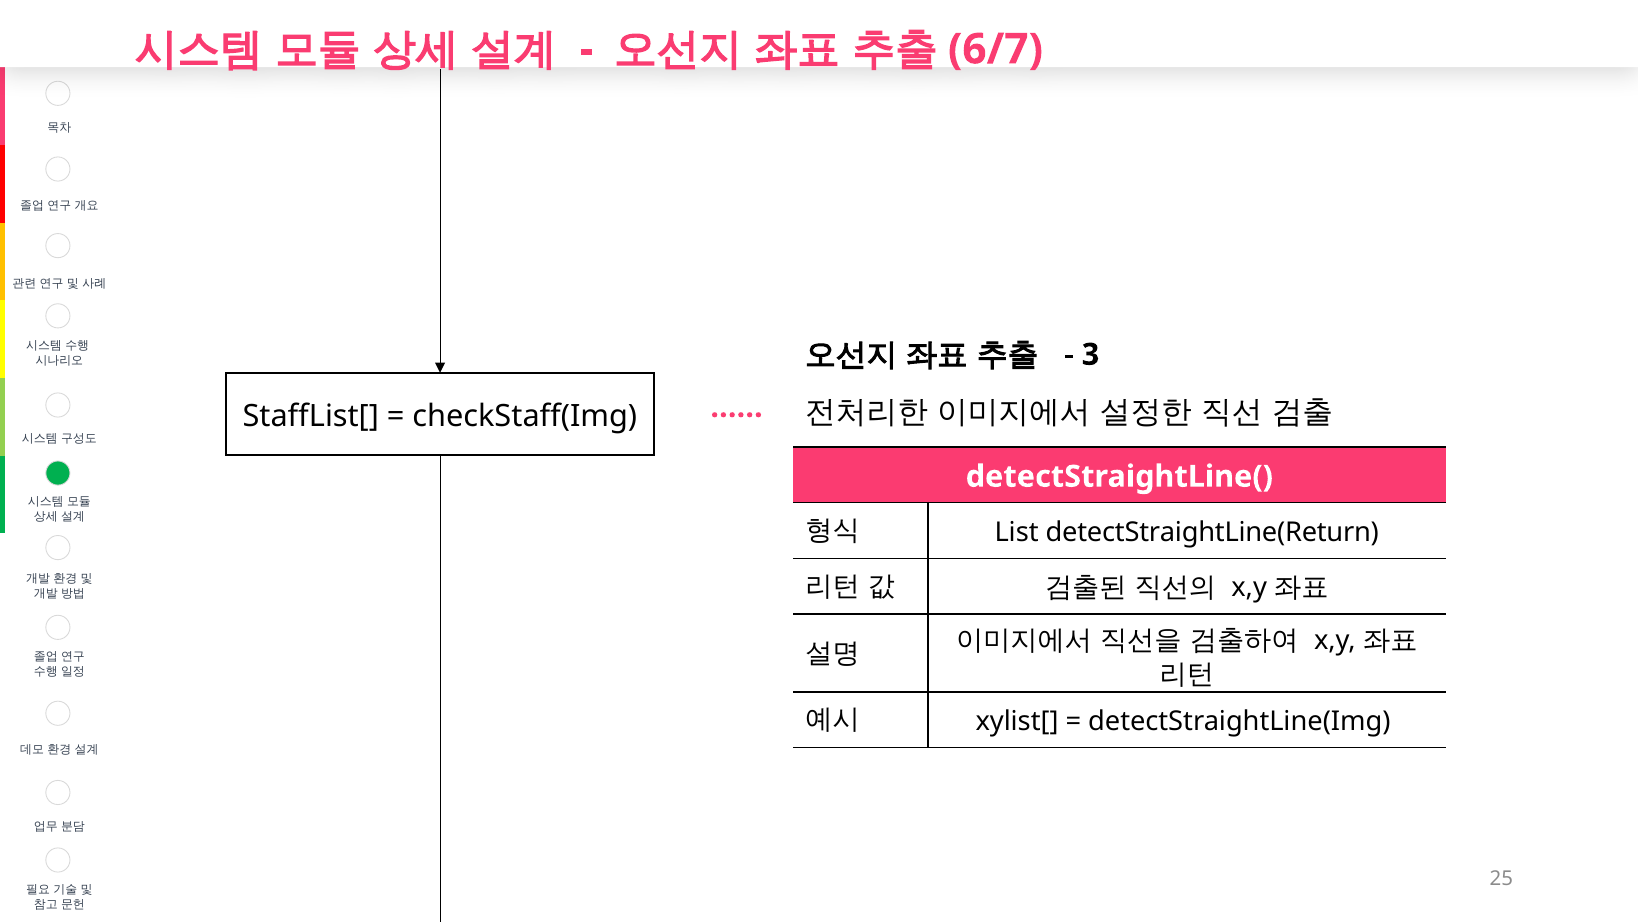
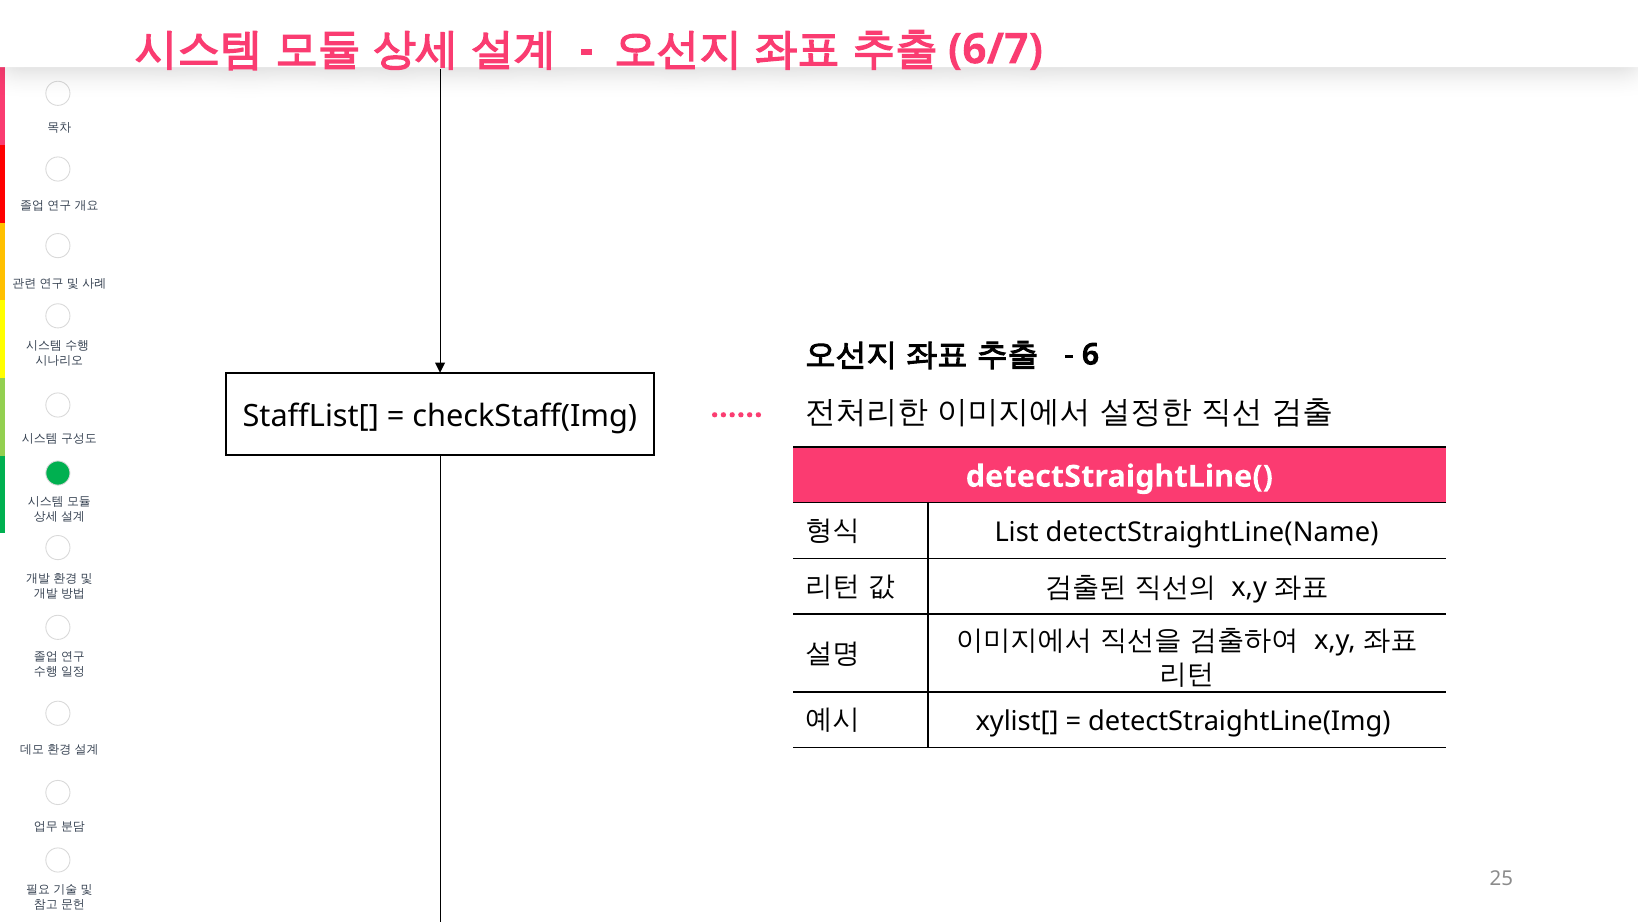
3: 3 -> 6 (1091, 354)
detectStraightLine(Return: detectStraightLine(Return -> detectStraightLine(Name (1212, 532)
